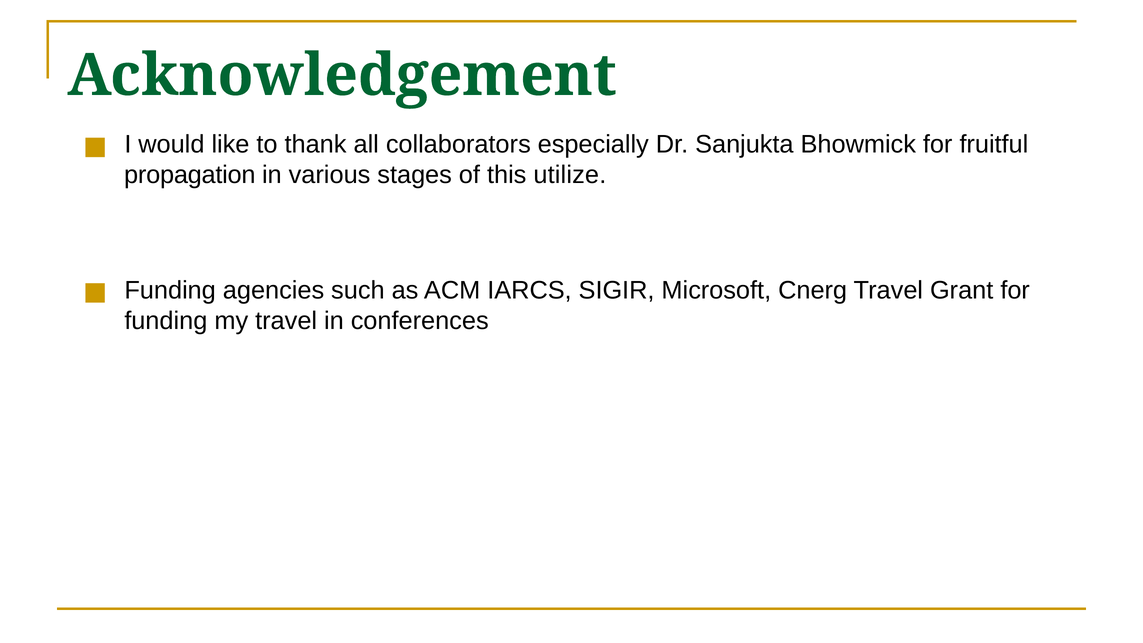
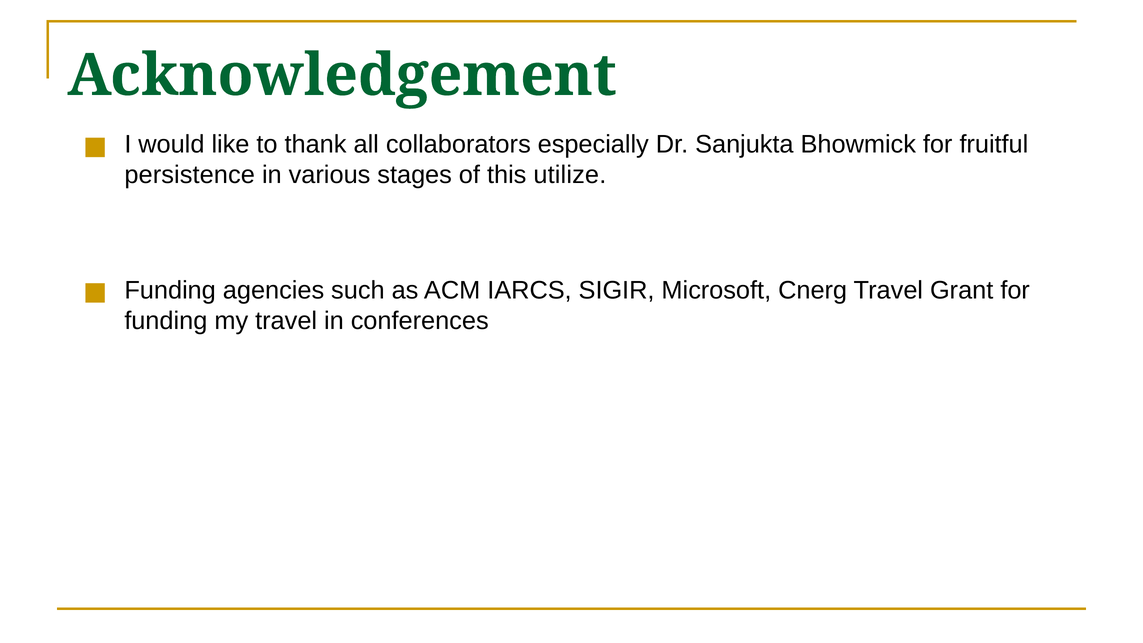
propagation: propagation -> persistence (190, 175)
